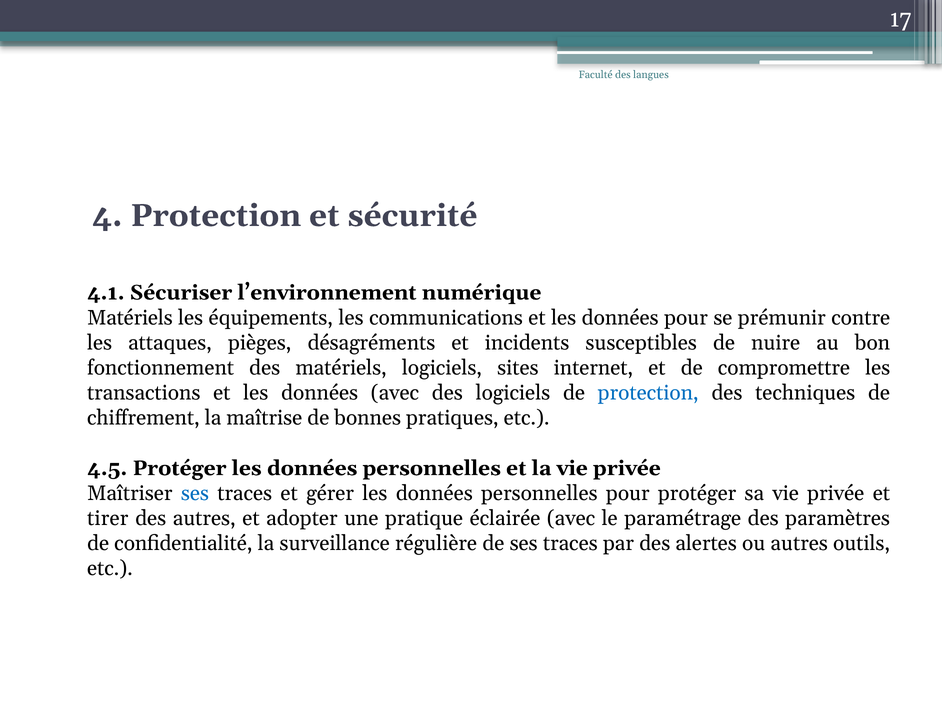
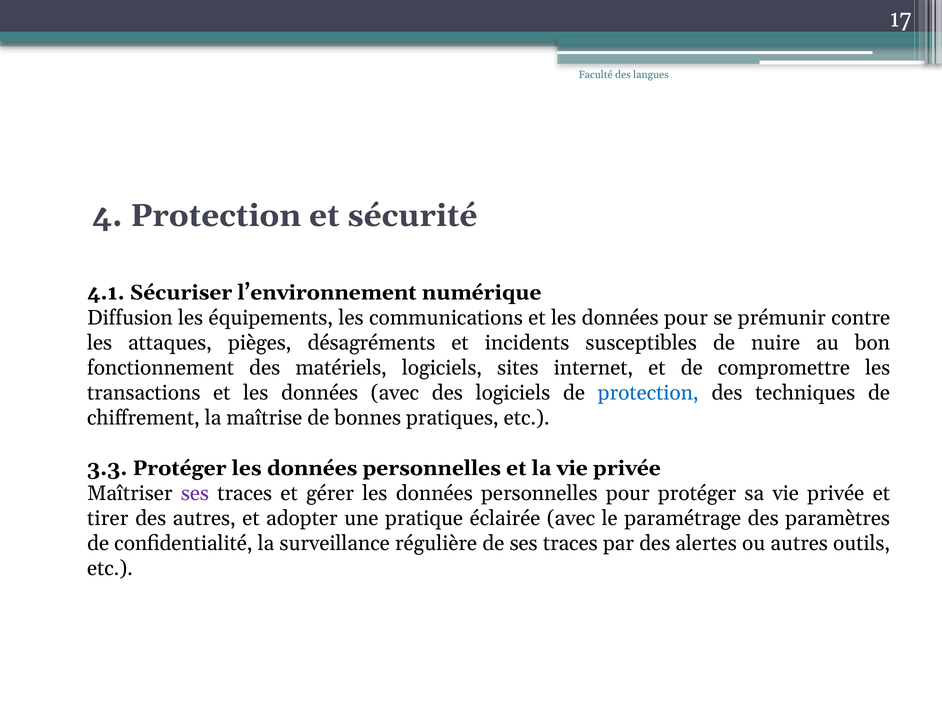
Matériels: Matériels -> Diffusion (130, 318)
4.5: 4.5 -> 3.3 (107, 469)
ses colour: blue -> purple (195, 494)
